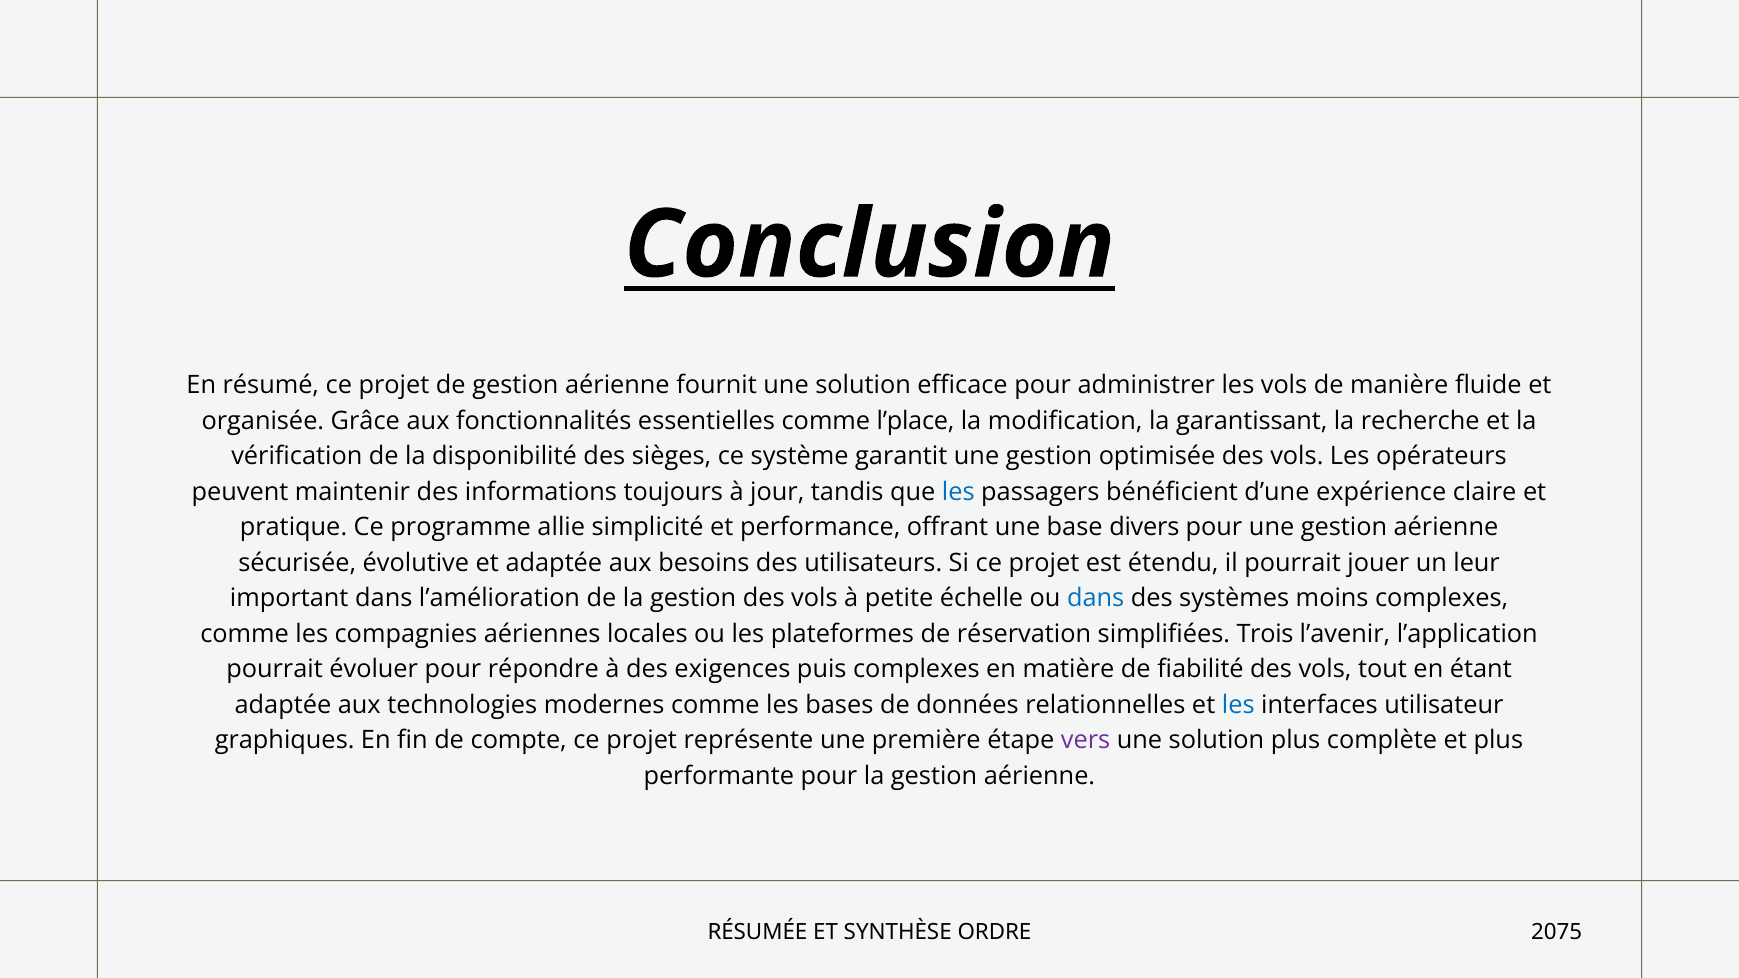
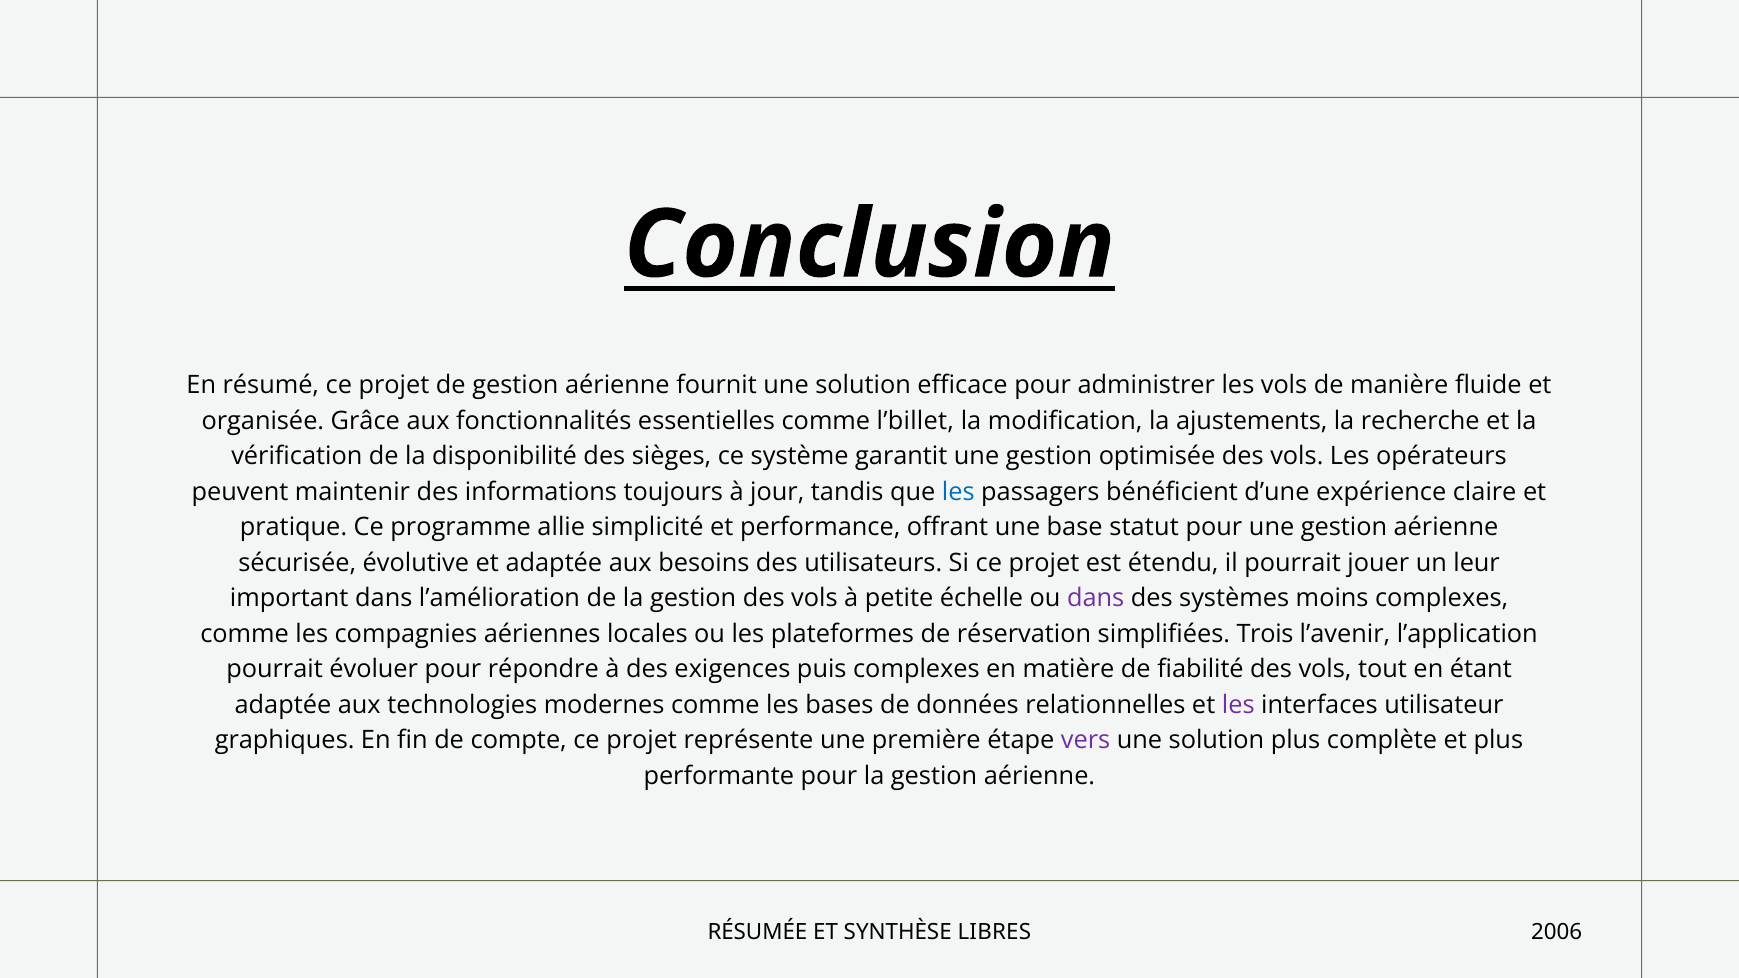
l’place: l’place -> l’billet (915, 421)
garantissant: garantissant -> ajustements (1252, 421)
divers: divers -> statut (1144, 528)
dans colour: blue -> purple (1096, 599)
les colour: blue -> purple (1238, 705)
ORDRE: ORDRE -> LIBRES (994, 932)
2075: 2075 -> 2006 (1557, 932)
